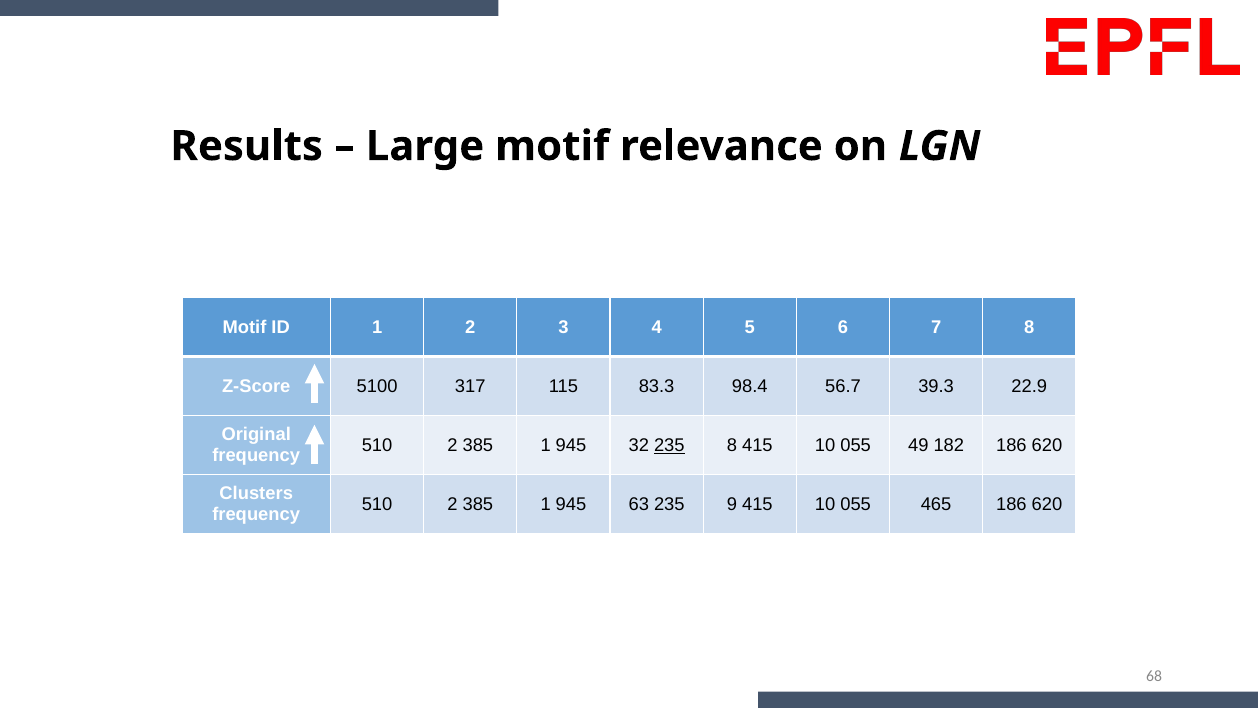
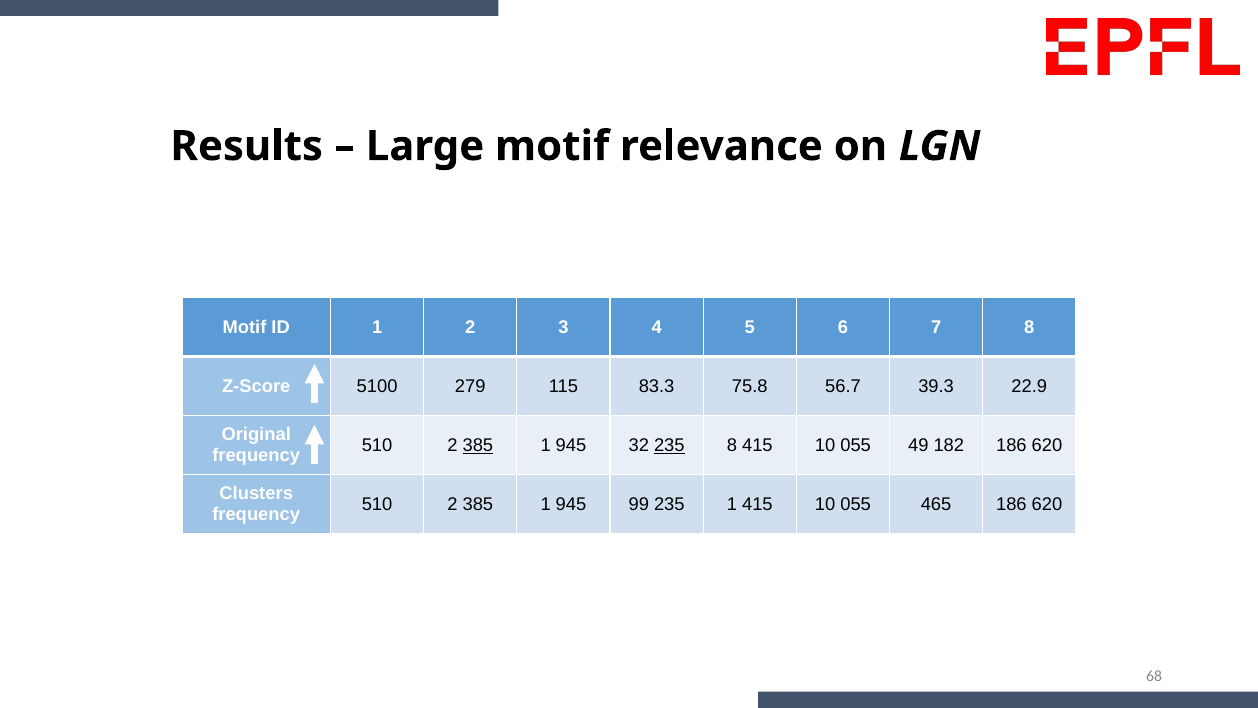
317: 317 -> 279 (470, 386)
98.4: 98.4 -> 75.8 (750, 386)
385 underline: none -> present (478, 445)
63: 63 -> 99 (639, 504)
235 9: 9 -> 1 (732, 504)
